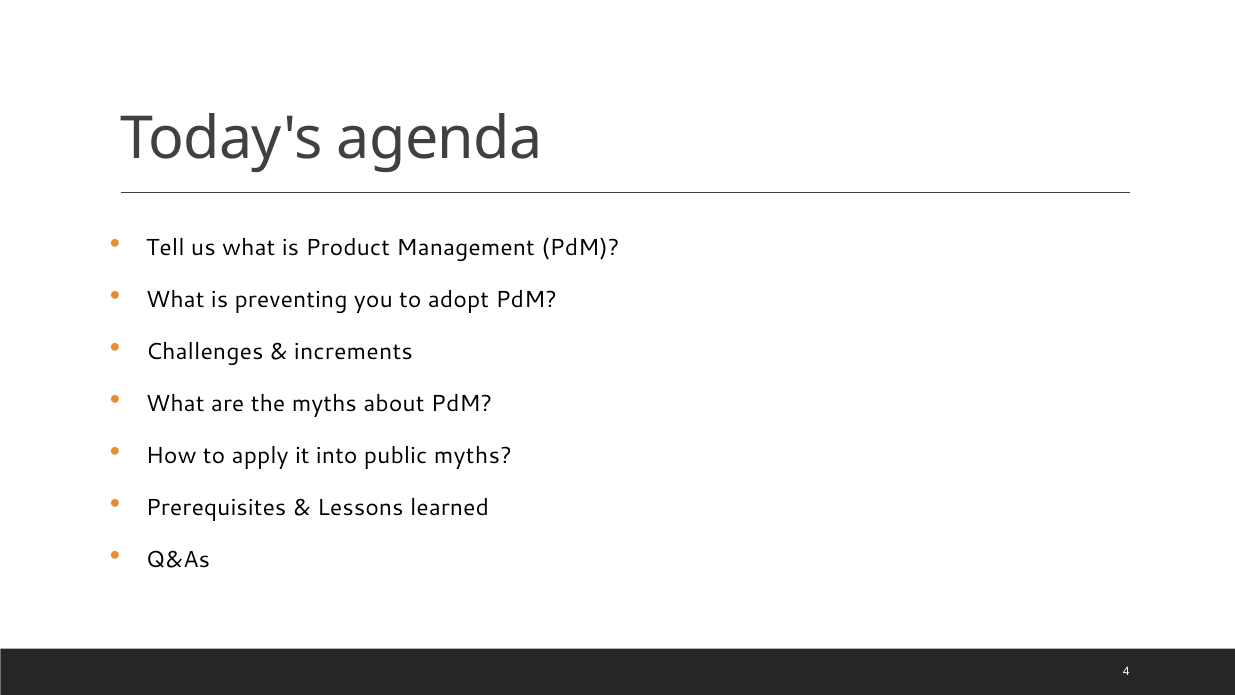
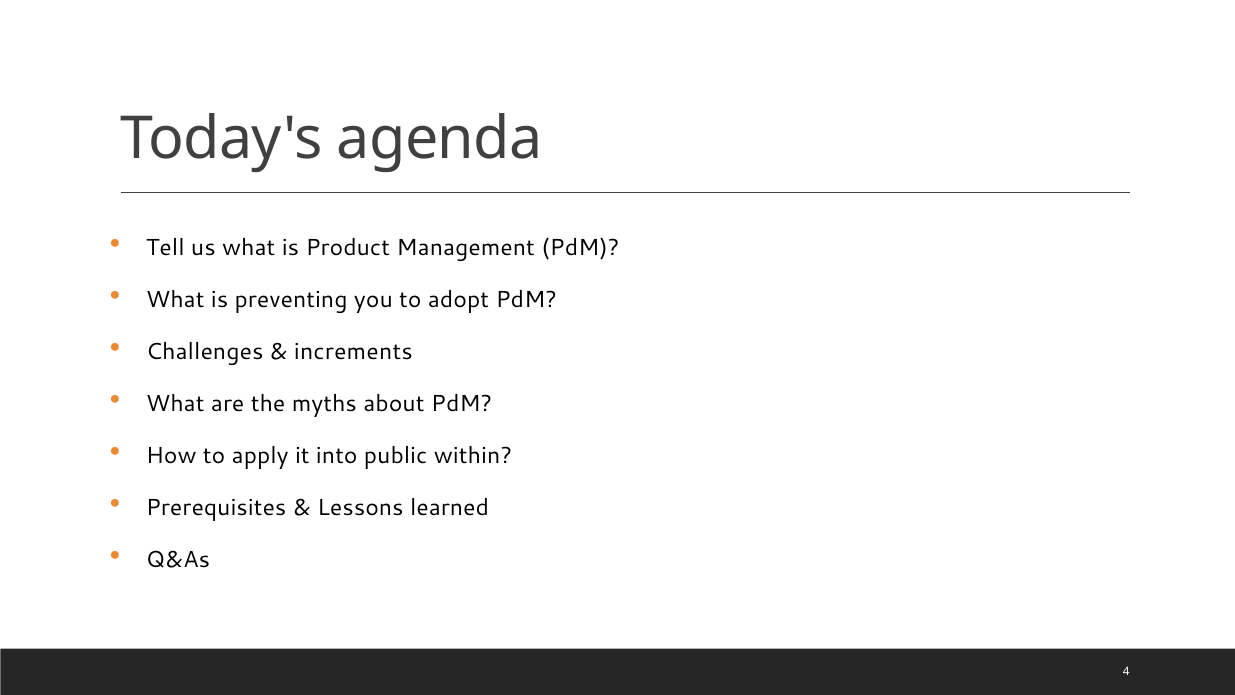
public myths: myths -> within (473, 455)
